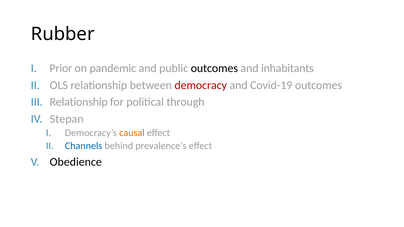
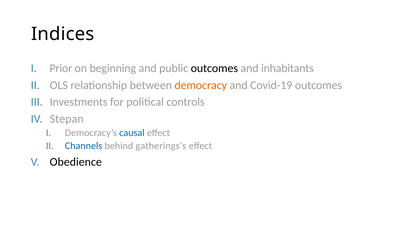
Rubber: Rubber -> Indices (63, 34)
pandemic: pandemic -> beginning (113, 68)
democracy colour: red -> orange (201, 85)
Relationship: Relationship -> Investments (79, 102)
through: through -> controls (186, 102)
causal colour: orange -> blue (132, 133)
prevalence’s: prevalence’s -> gatherings’s (161, 146)
